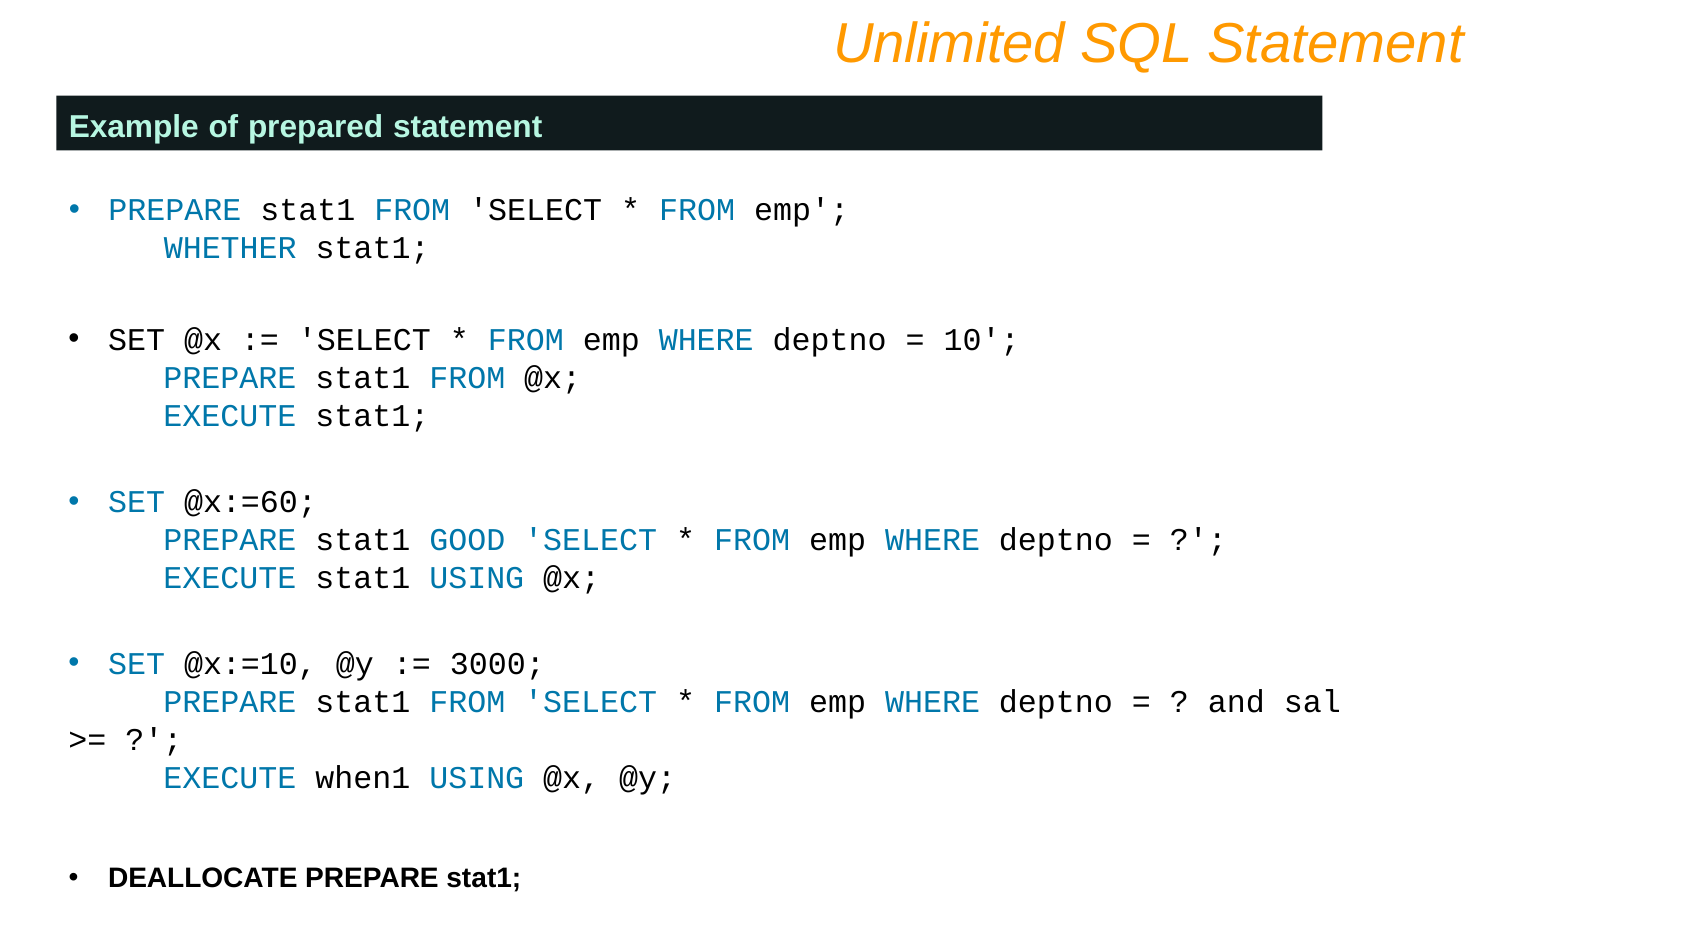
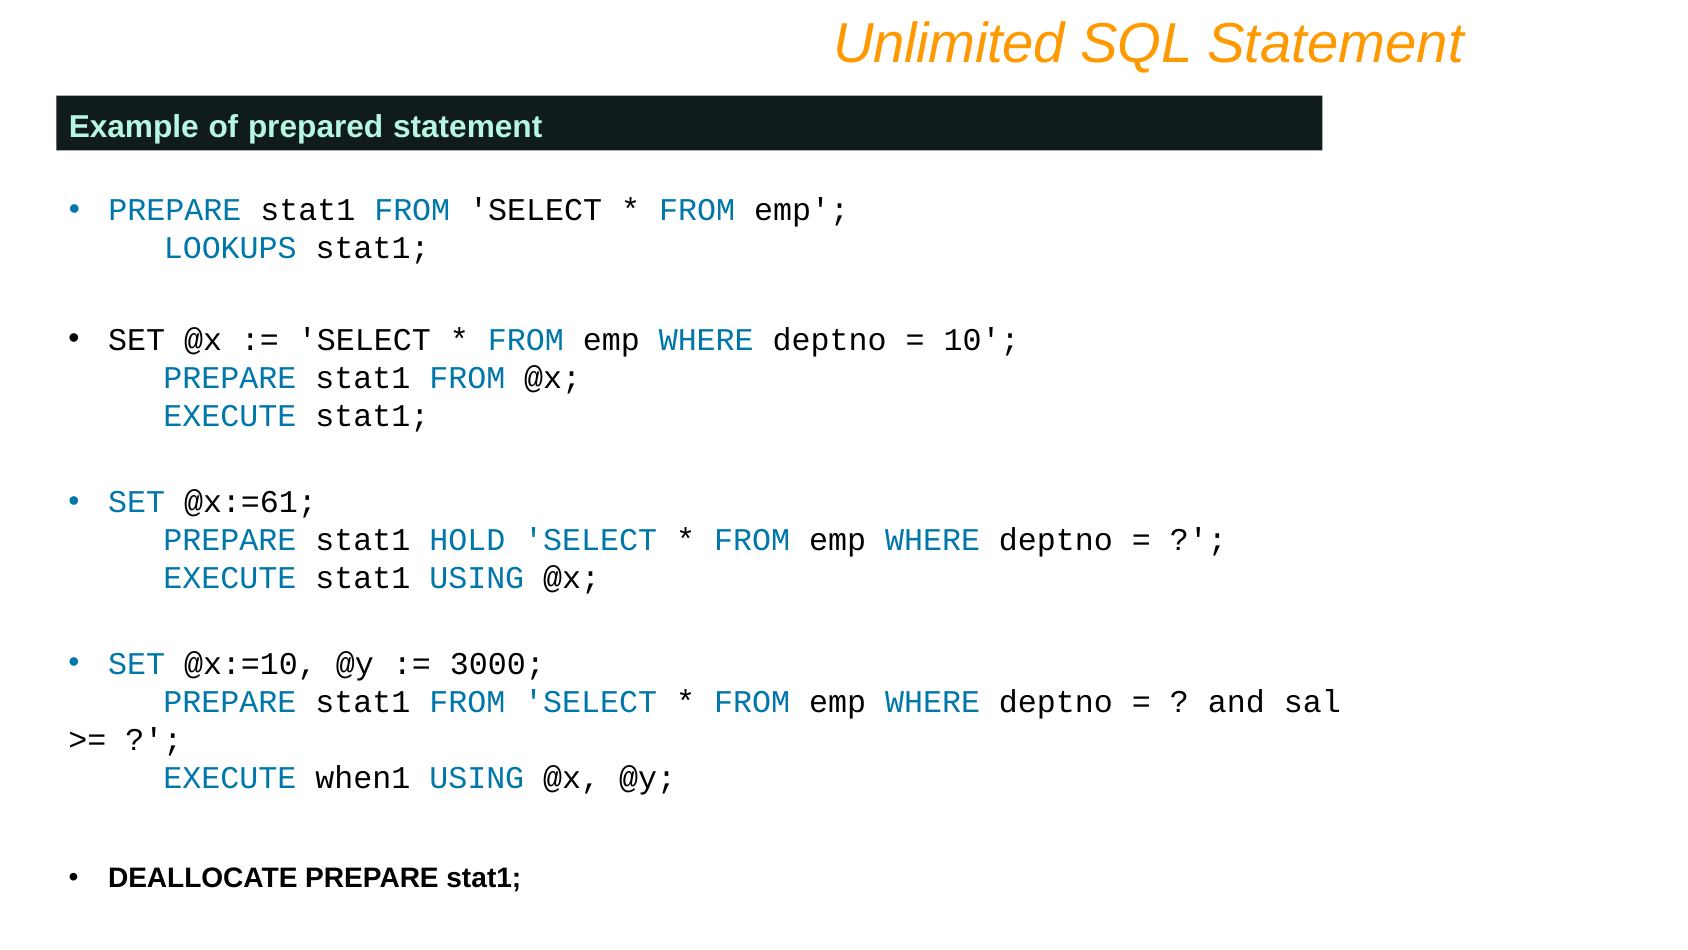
WHETHER: WHETHER -> LOOKUPS (230, 248)
@x:=60: @x:=60 -> @x:=61 (250, 502)
GOOD: GOOD -> HOLD (467, 540)
